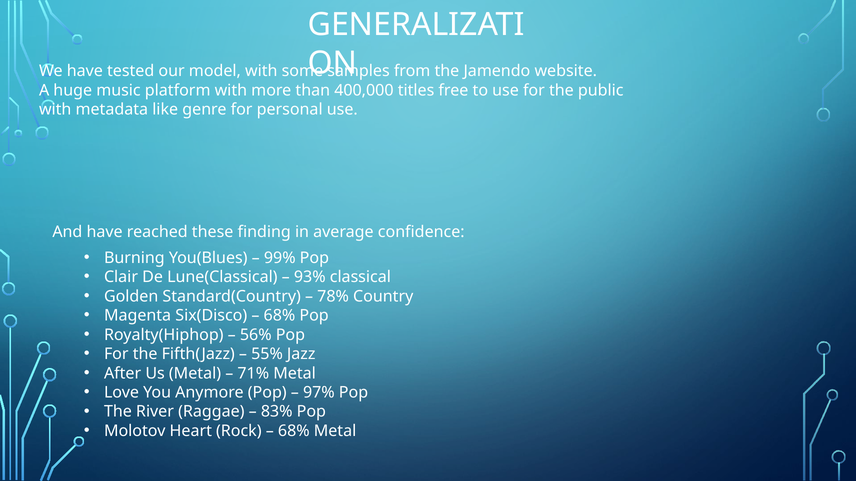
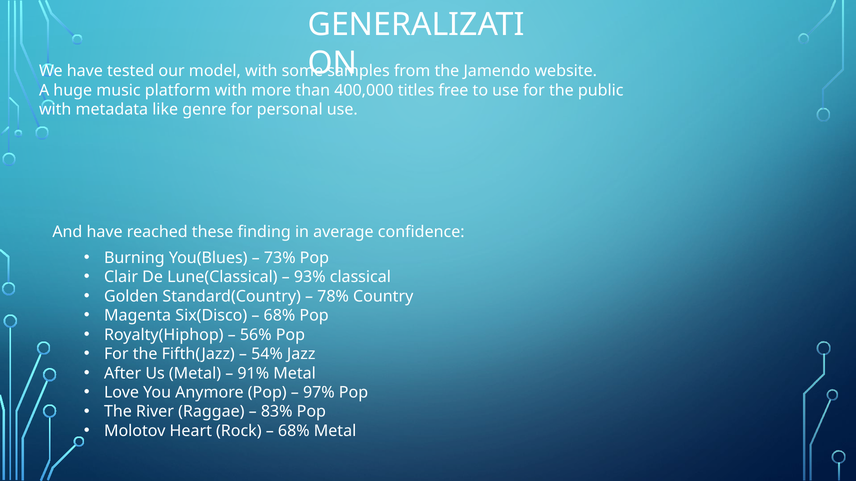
99%: 99% -> 73% (280, 258)
55%: 55% -> 54% (267, 354)
71%: 71% -> 91% (253, 374)
